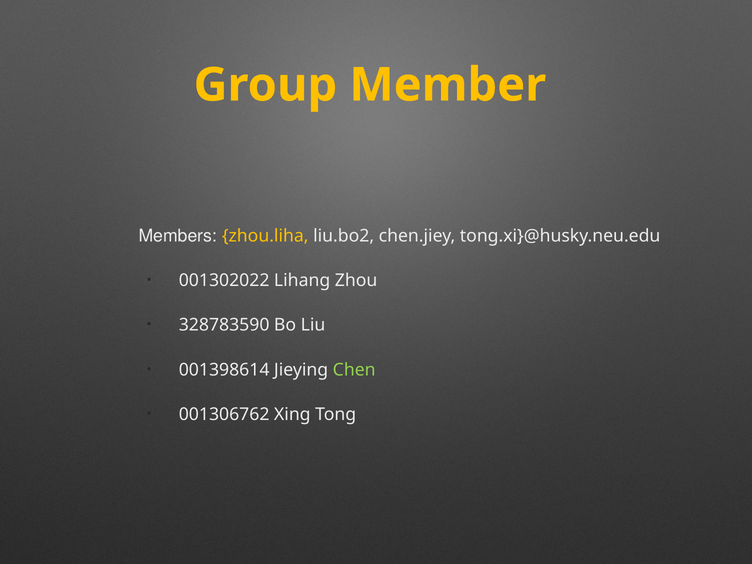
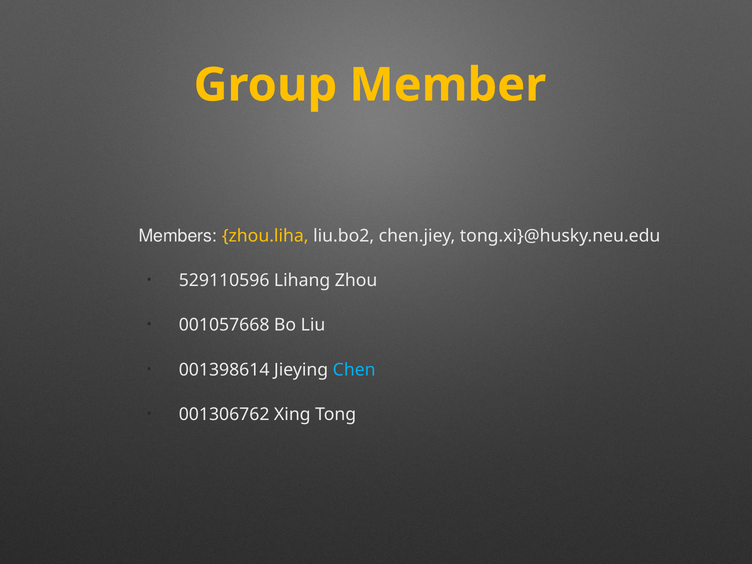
001302022: 001302022 -> 529110596 (224, 280)
328783590: 328783590 -> 001057668 (224, 325)
Chen colour: light green -> light blue (354, 370)
